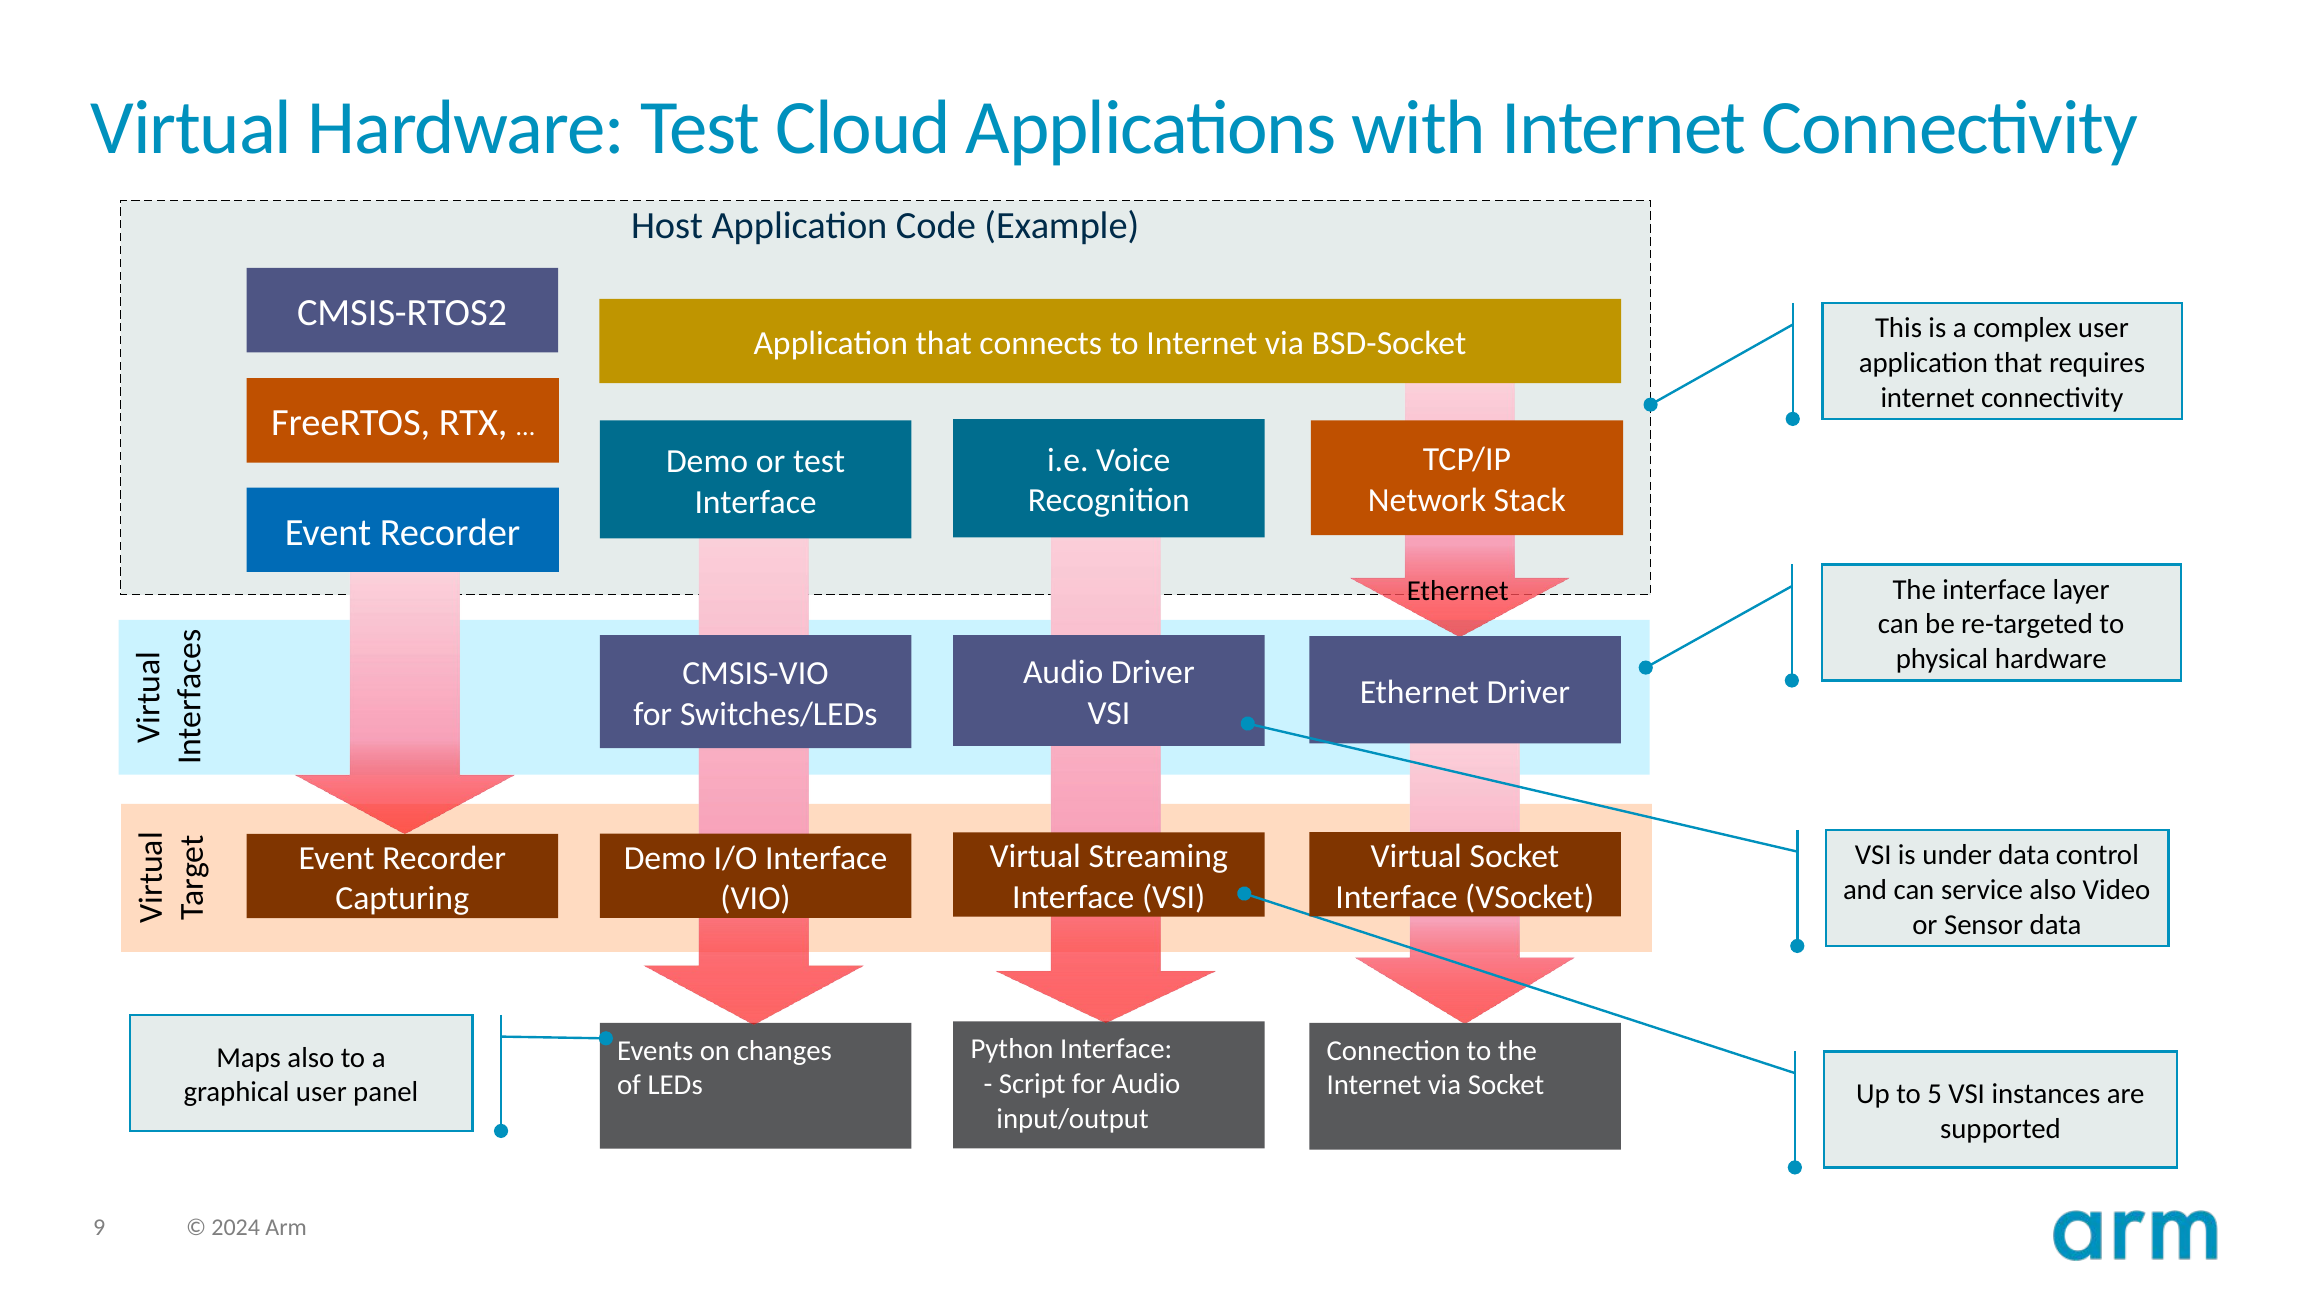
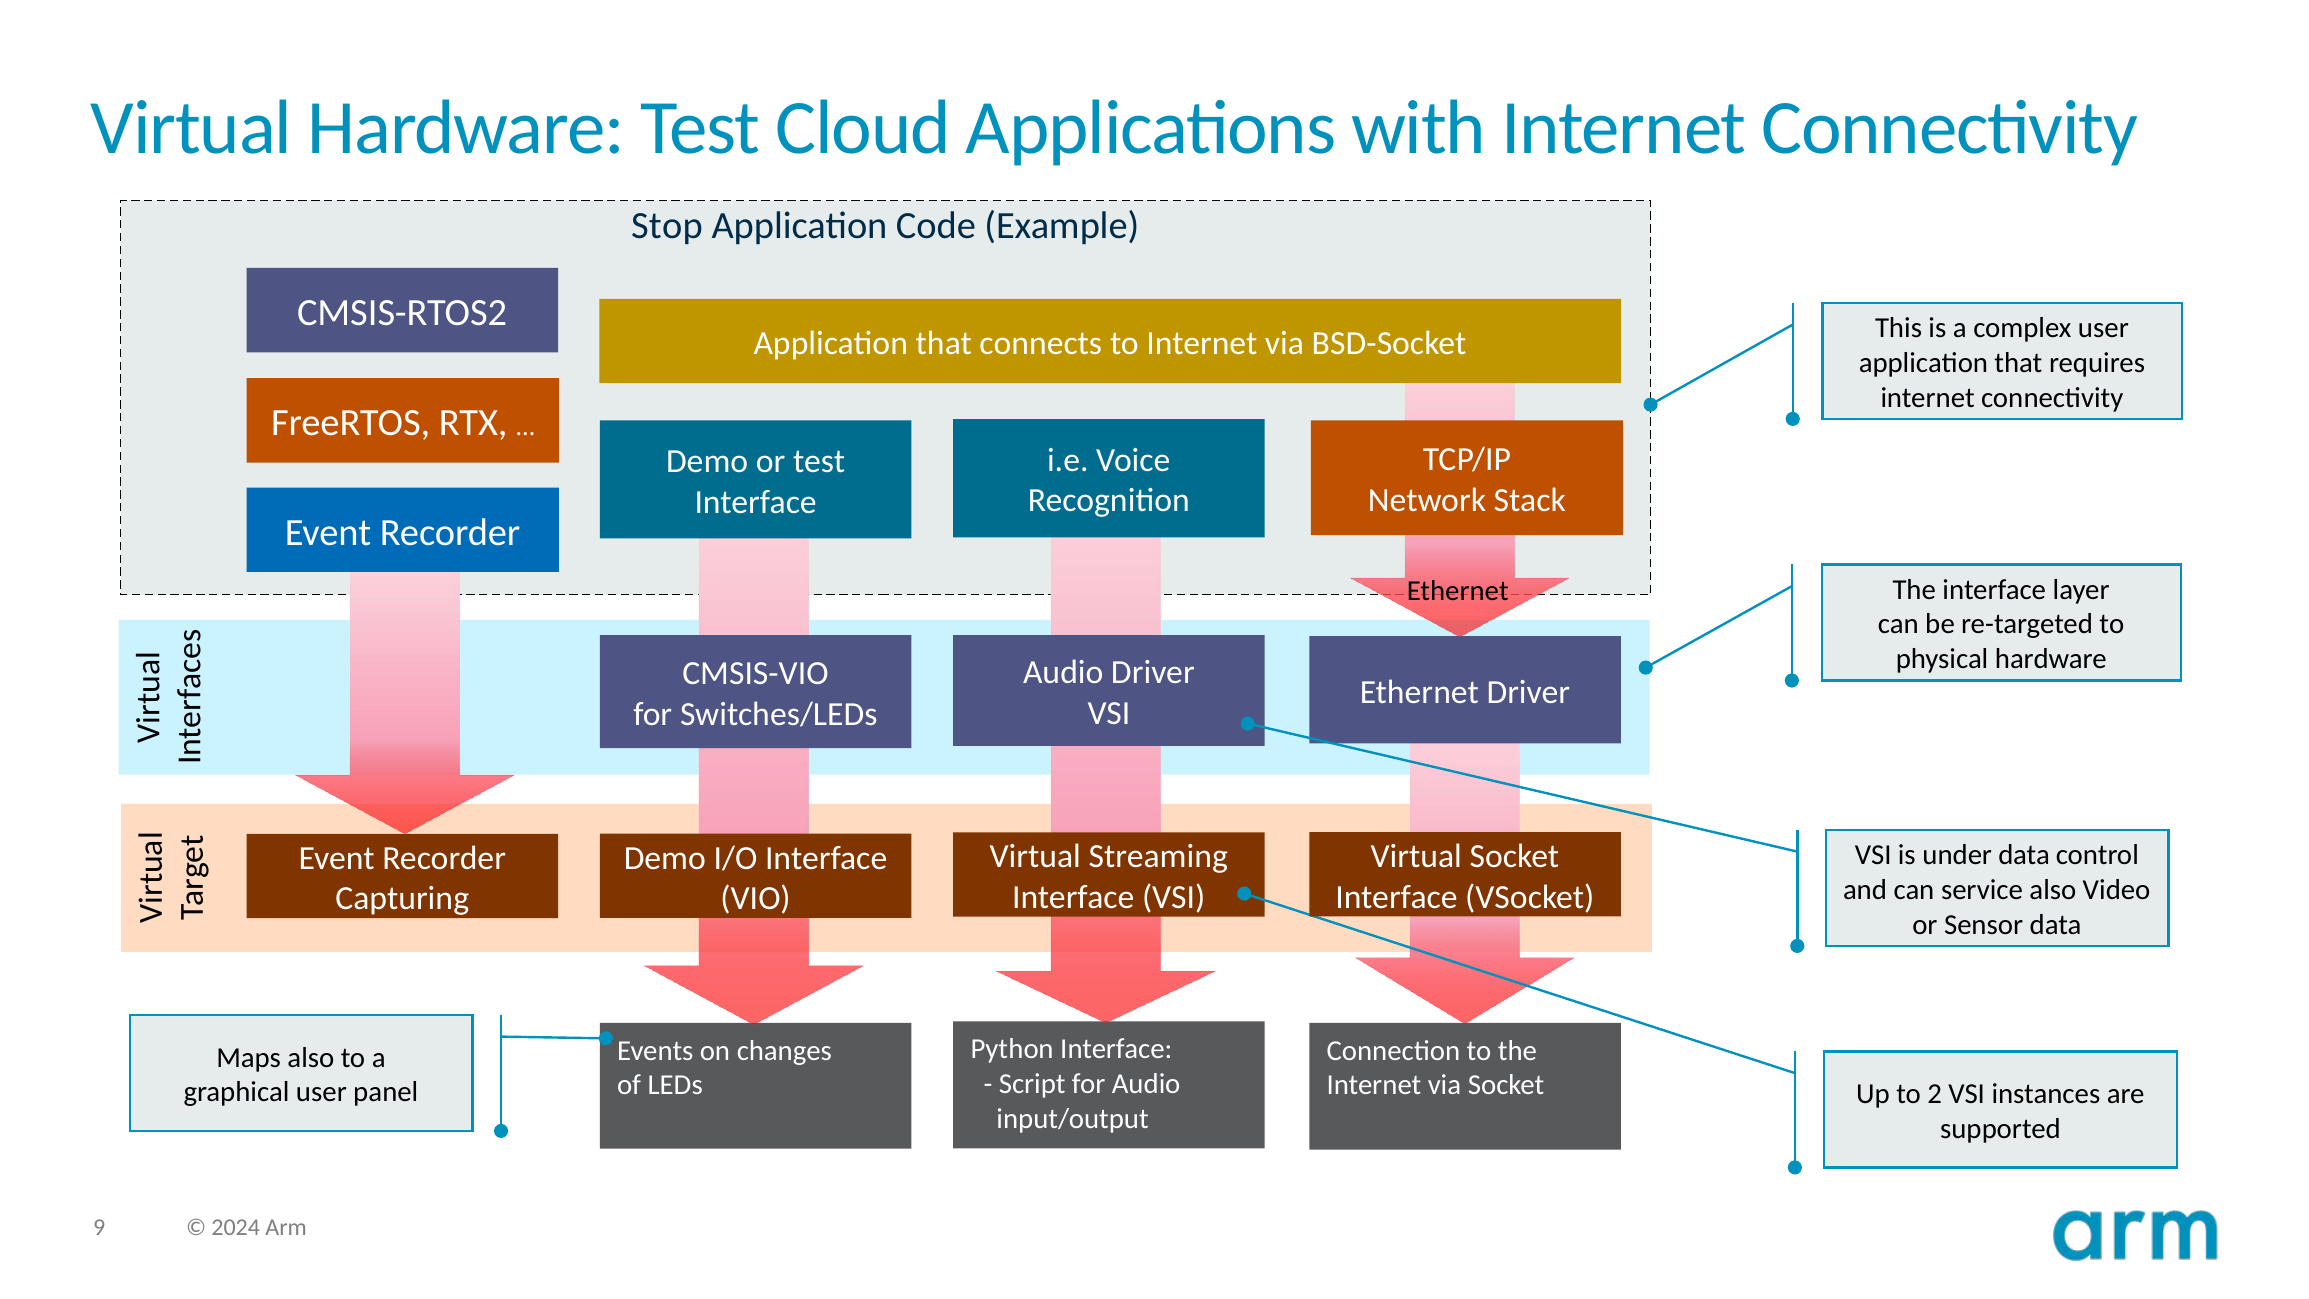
Host: Host -> Stop (667, 226)
5: 5 -> 2 (1935, 1094)
